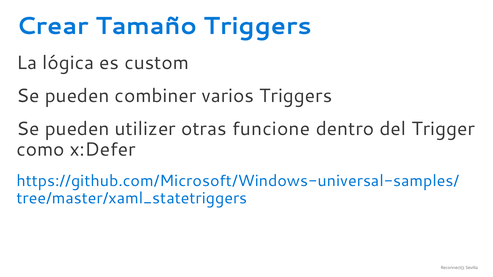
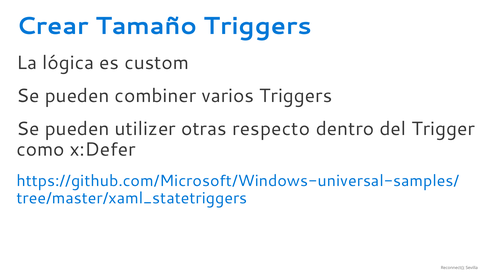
funcione: funcione -> respecto (271, 129)
